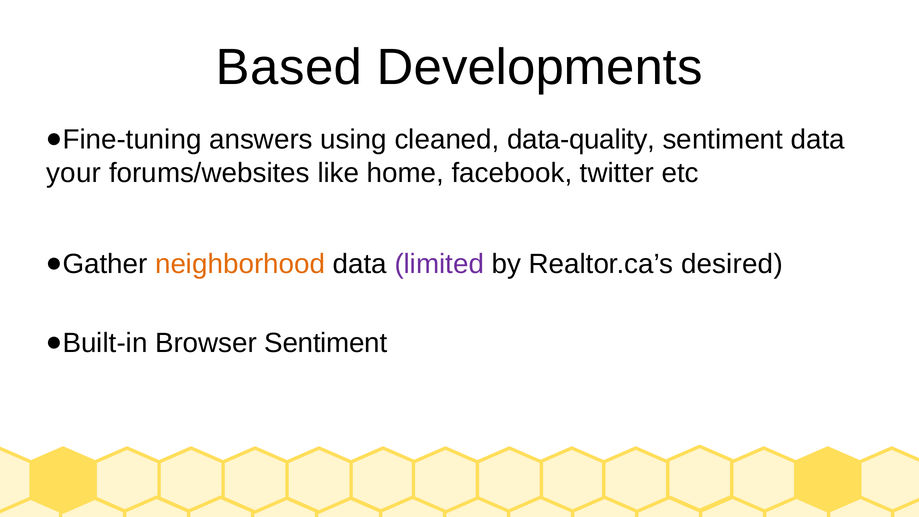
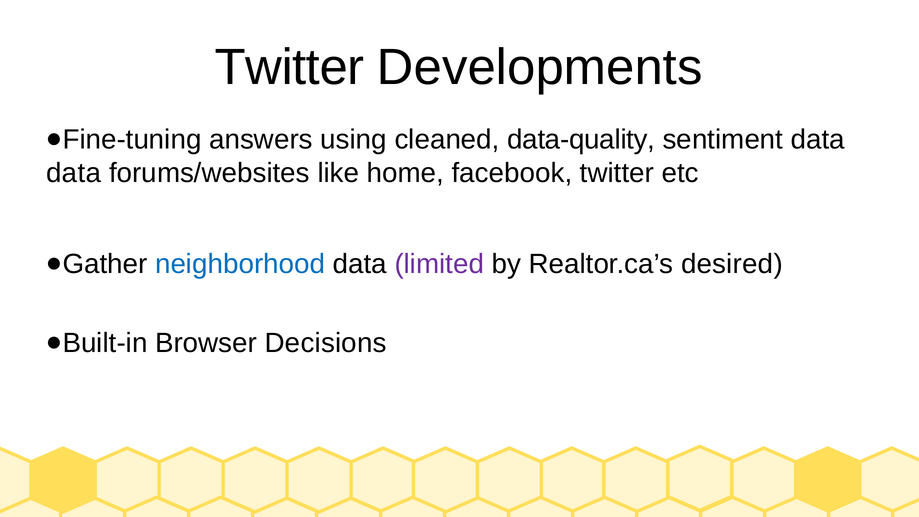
Based: Based -> Twitter (290, 67)
your: your -> data (74, 173)
neighborhood colour: orange -> blue (240, 264)
Browser Sentiment: Sentiment -> Decisions (326, 343)
